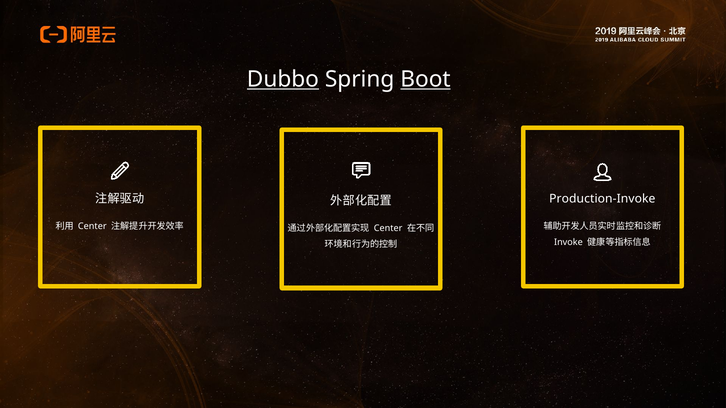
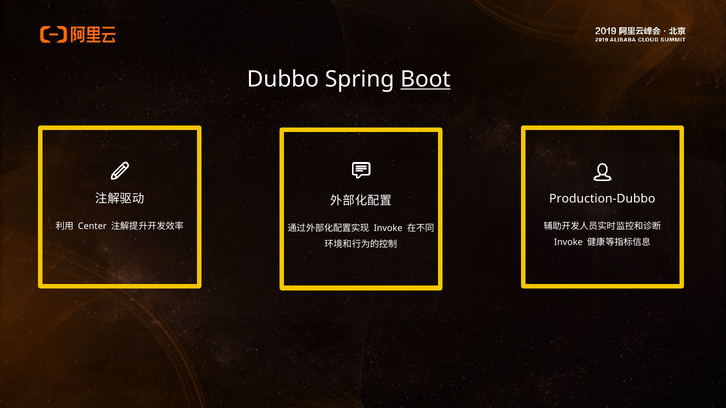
Dubbo underline: present -> none (283, 79)
Production-Invoke: Production-Invoke -> Production-Dubbo (602, 199)
Center: Center -> Invoke (388, 228)
